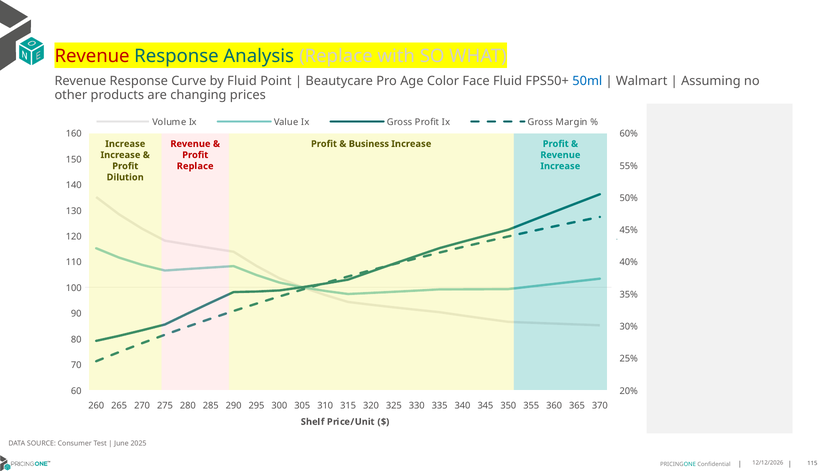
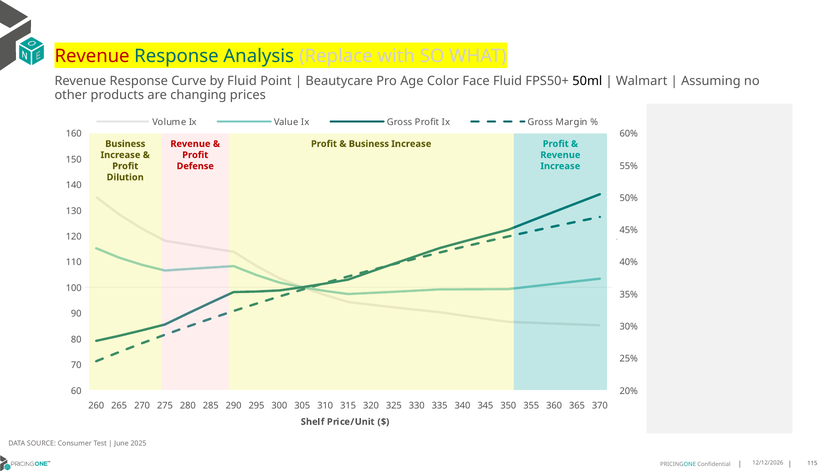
50ml colour: blue -> black (587, 81)
Increase: Increase -> Business (125, 144)
Replace: Replace -> Defense (195, 166)
